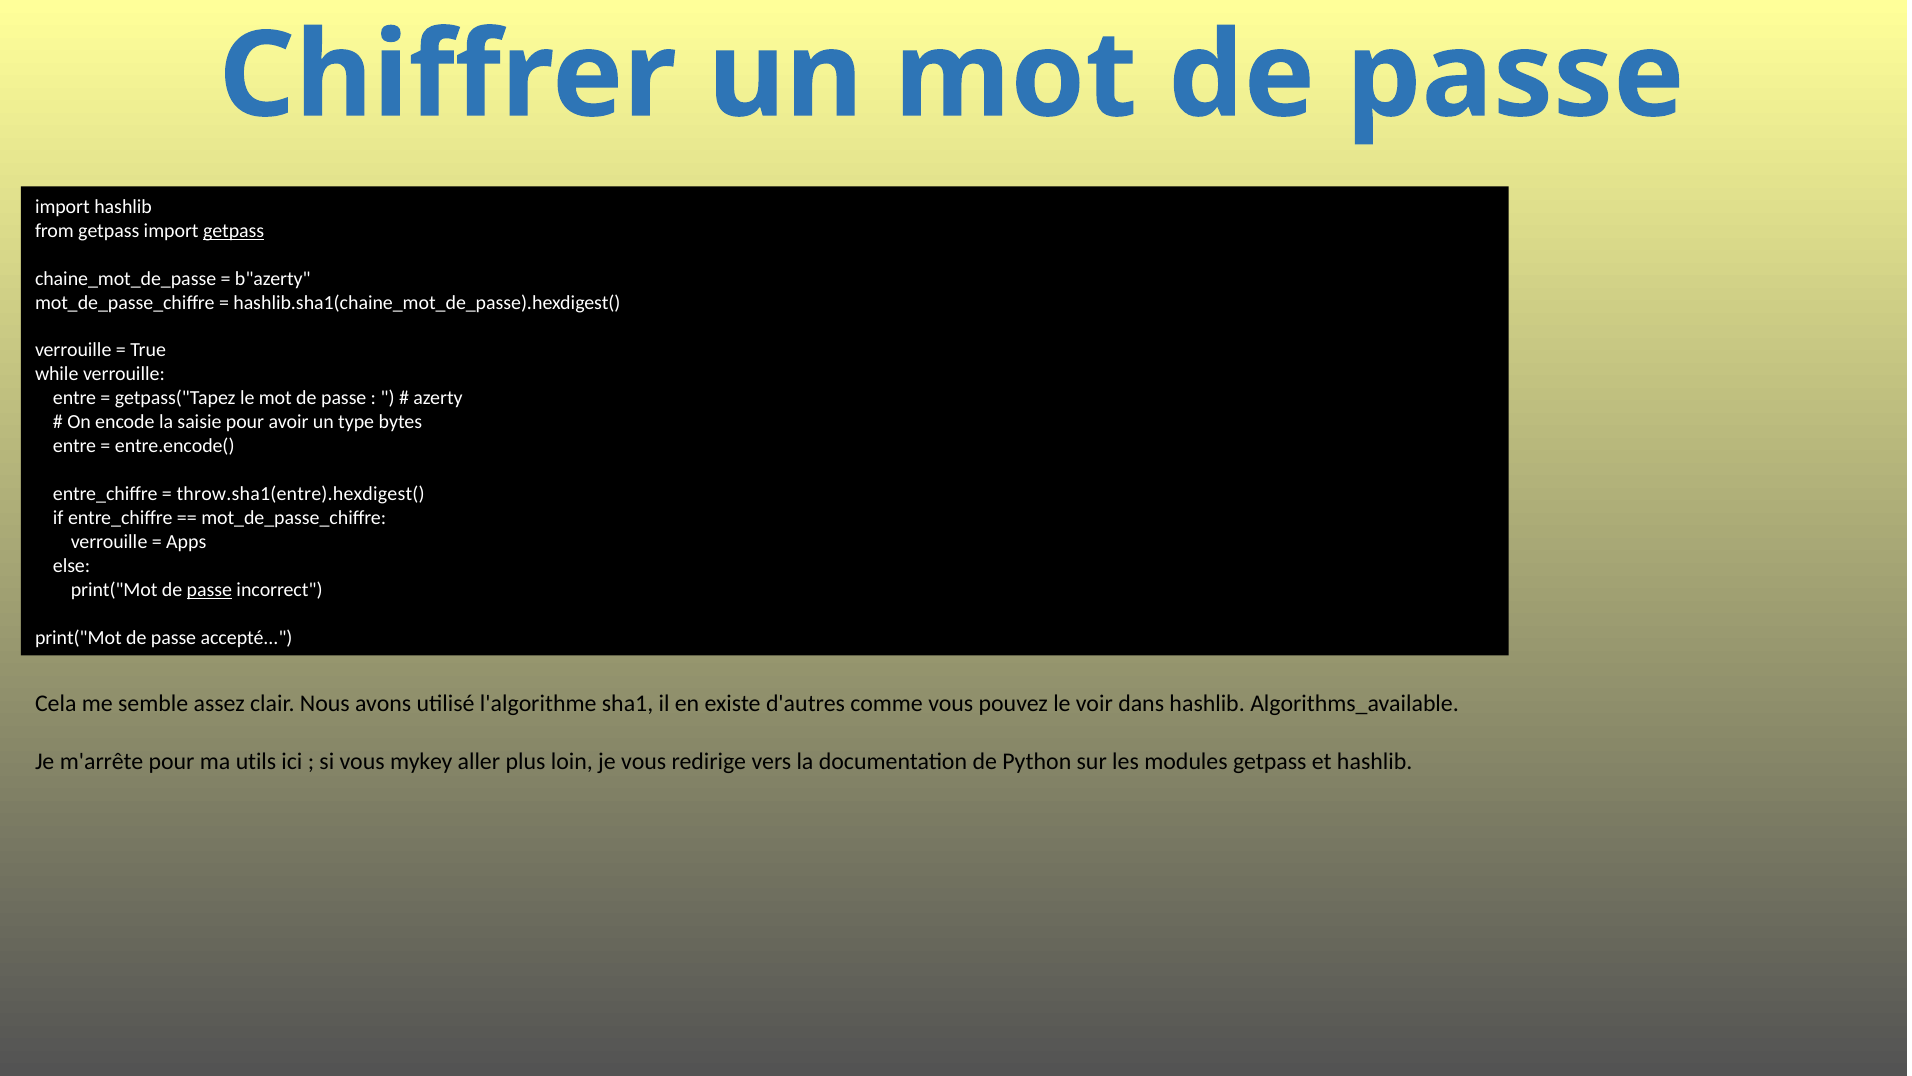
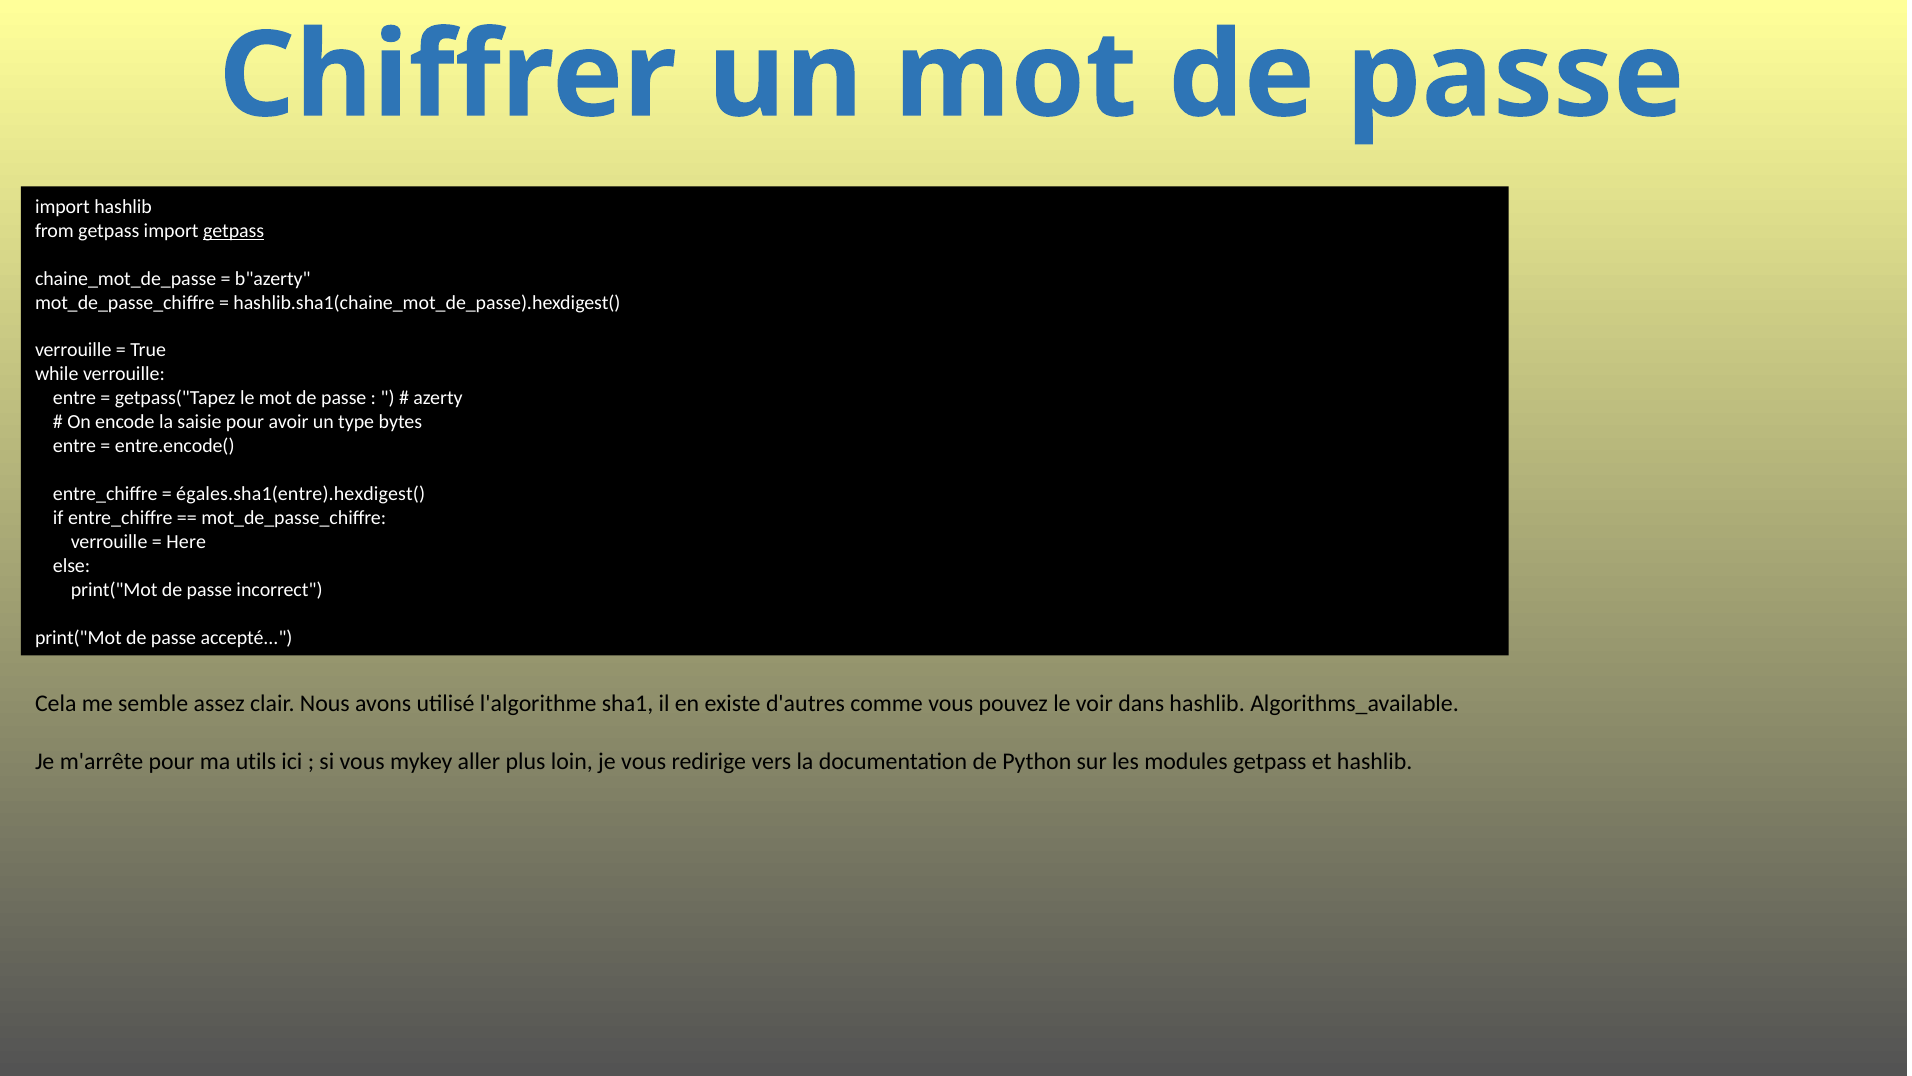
throw.sha1(entre).hexdigest(: throw.sha1(entre).hexdigest( -> égales.sha1(entre).hexdigest( (301, 494)
Apps: Apps -> Here (186, 542)
passe underline: present -> none (209, 590)
